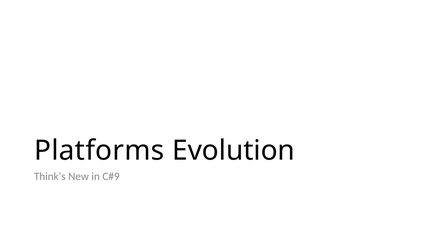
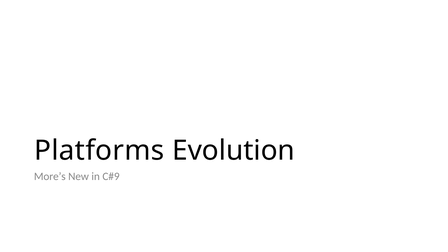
Think’s: Think’s -> More’s (50, 176)
